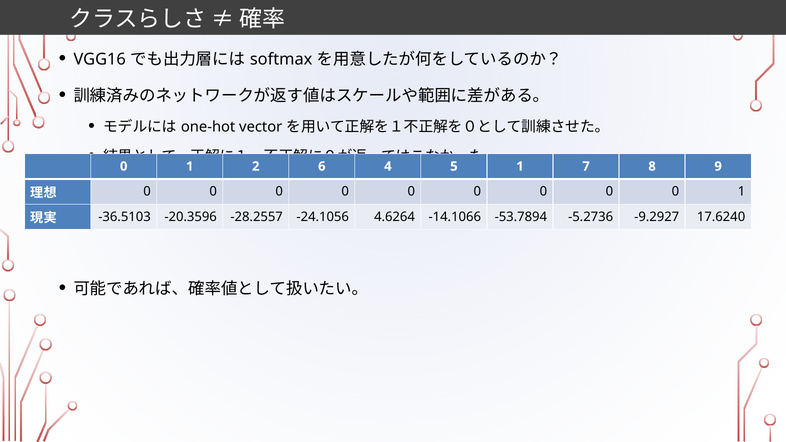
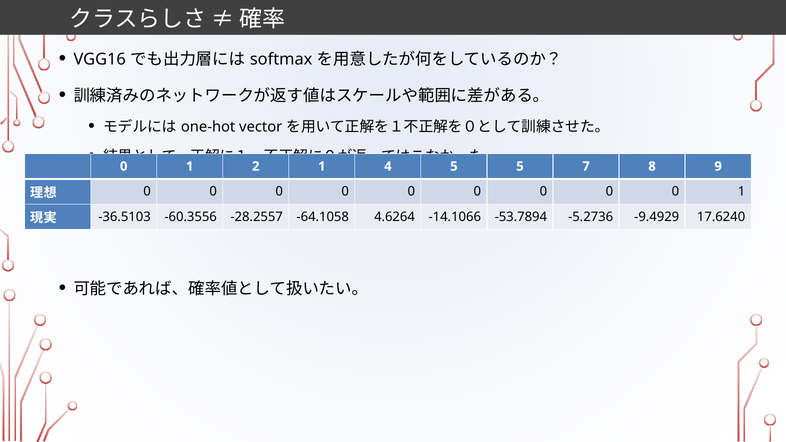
2 6: 6 -> 1 (322, 166)
5 1: 1 -> 5 (520, 166)
-20.3596: -20.3596 -> -60.3556 (191, 217)
-24.1056: -24.1056 -> -64.1058 (323, 217)
-9.2927: -9.2927 -> -9.4929 (657, 217)
